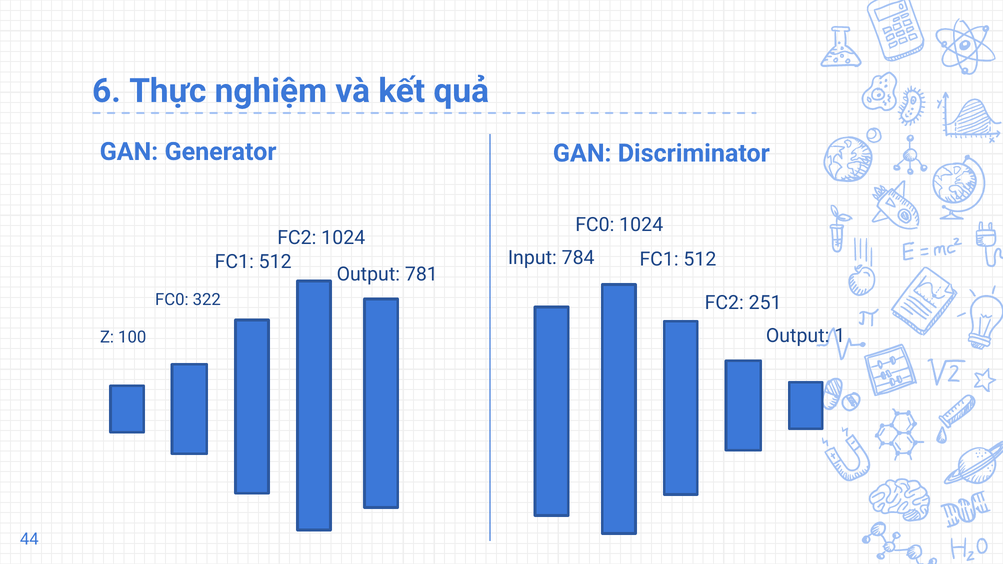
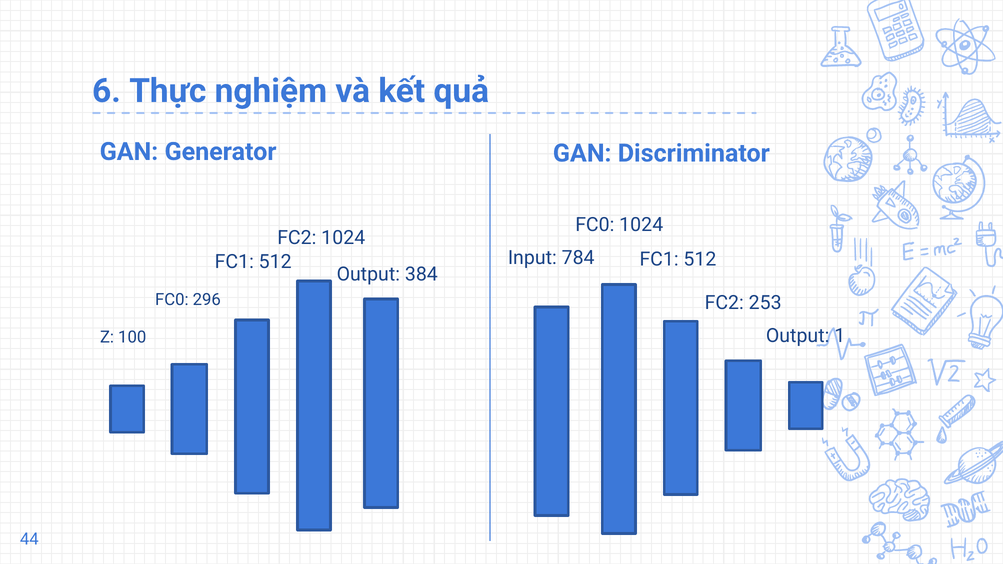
781: 781 -> 384 (421, 274)
322: 322 -> 296 (207, 300)
251: 251 -> 253 (765, 303)
